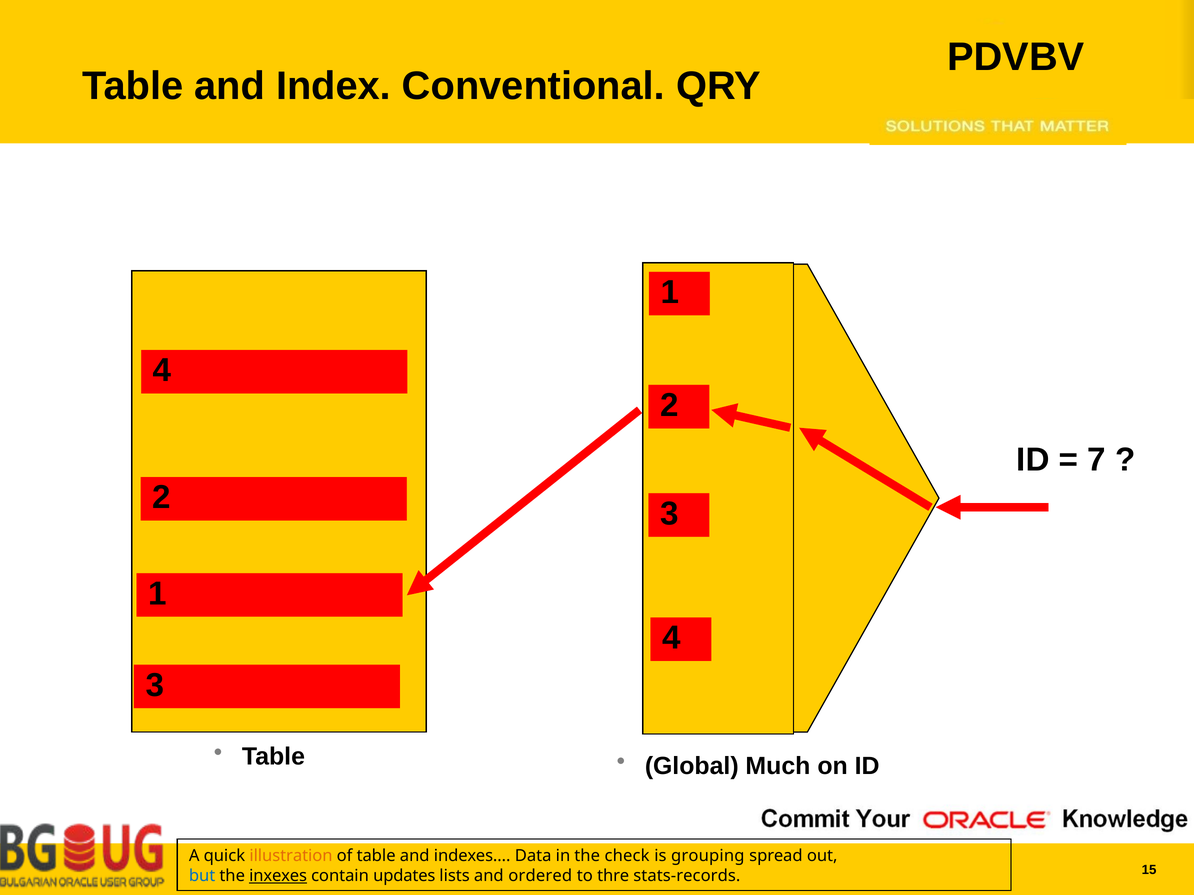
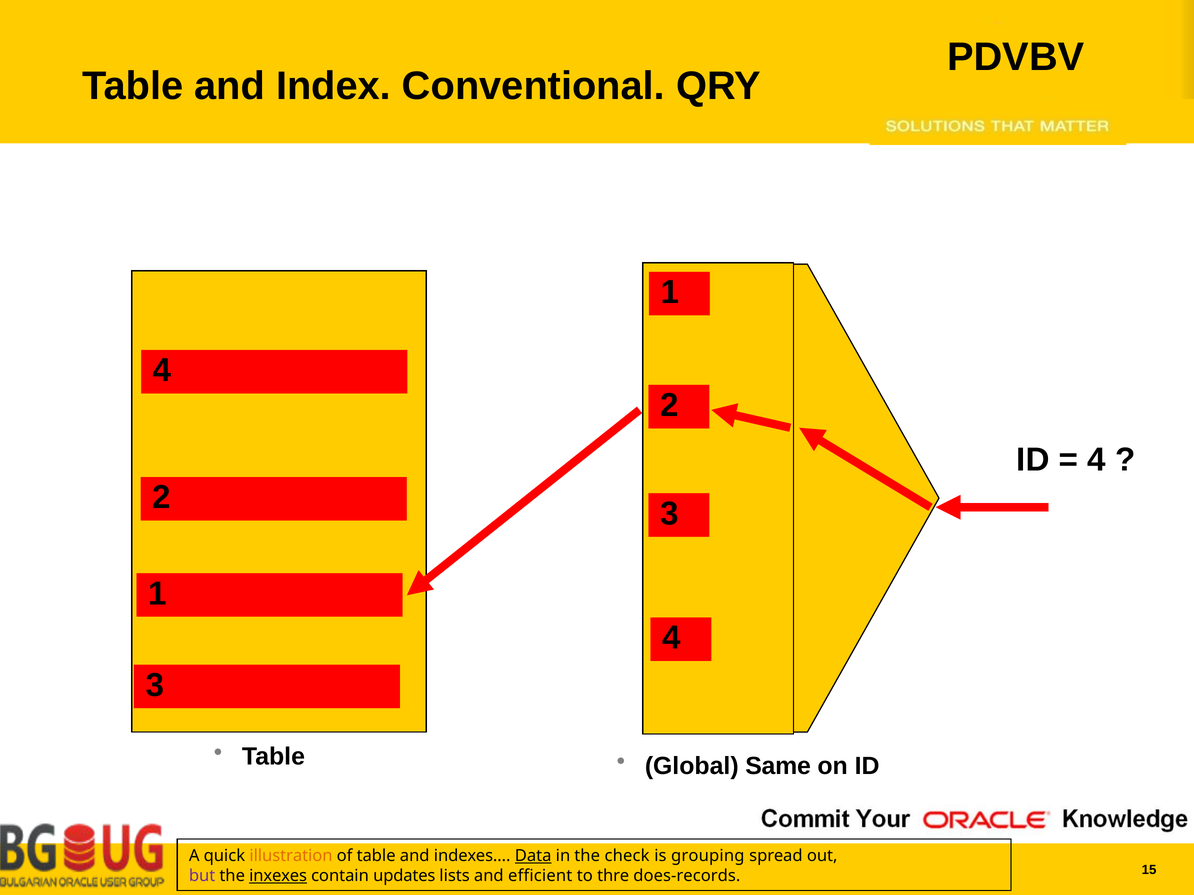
7: 7 -> 4 (1097, 460)
Much: Much -> Same (778, 766)
Data underline: none -> present (533, 856)
but colour: blue -> purple (202, 876)
ordered: ordered -> efficient (540, 876)
stats-records: stats-records -> does-records (687, 876)
